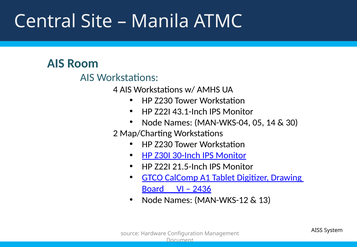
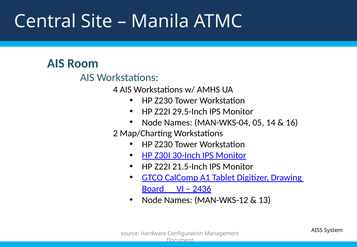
43.1-Inch: 43.1-Inch -> 29.5-Inch (190, 112)
30: 30 -> 16 (292, 123)
